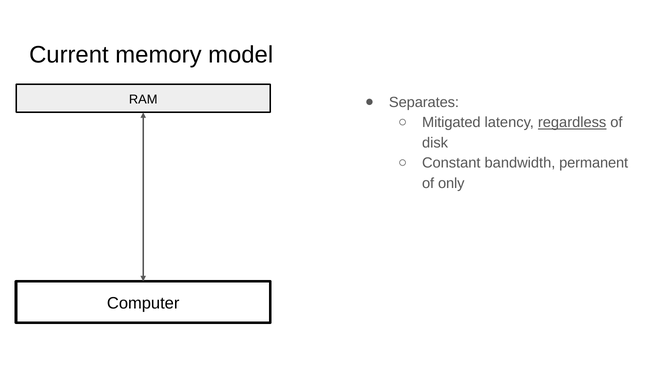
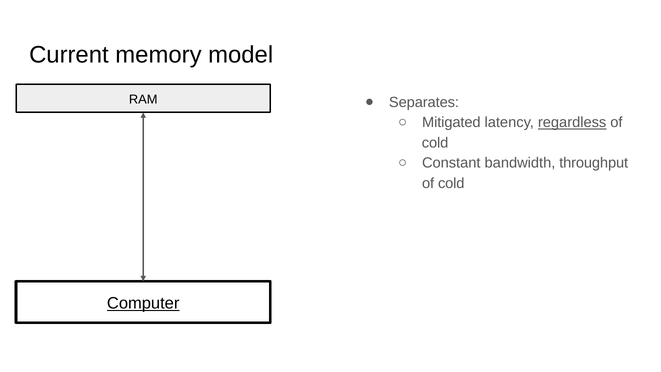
disk: disk -> cold (435, 143)
permanent: permanent -> throughput (594, 163)
only: only -> cold (451, 183)
Computer underline: none -> present (143, 303)
